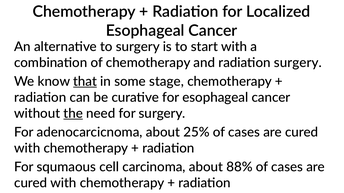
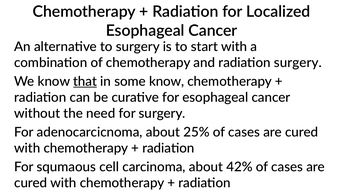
some stage: stage -> know (167, 82)
the underline: present -> none (73, 114)
88%: 88% -> 42% (240, 167)
